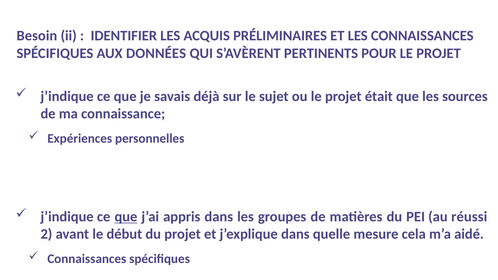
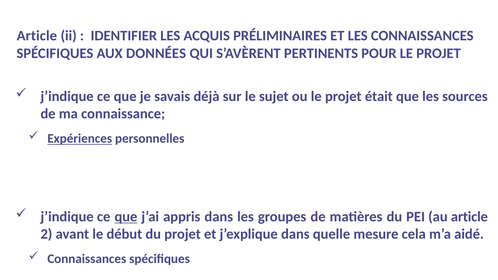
Besoin: Besoin -> Article (37, 36)
Expériences underline: none -> present (80, 139)
au réussi: réussi -> article (469, 217)
